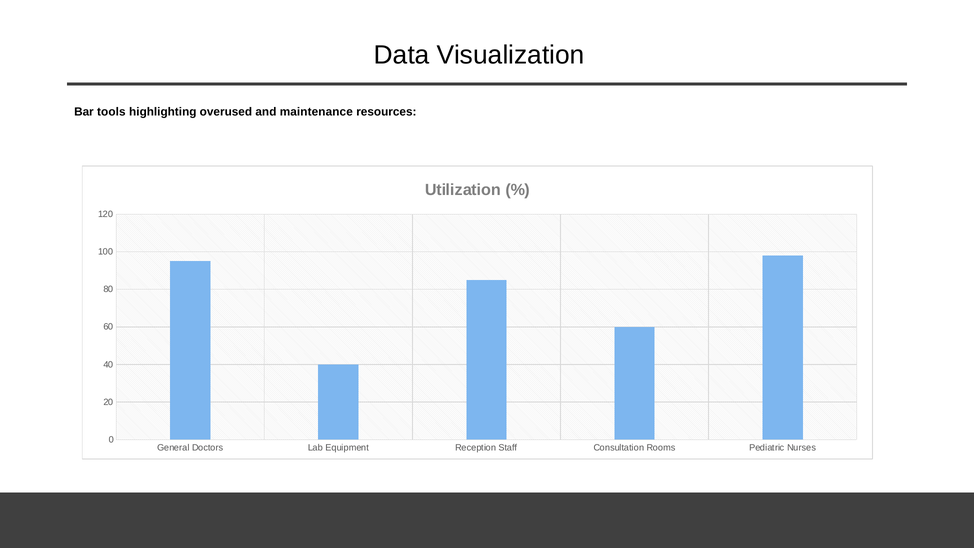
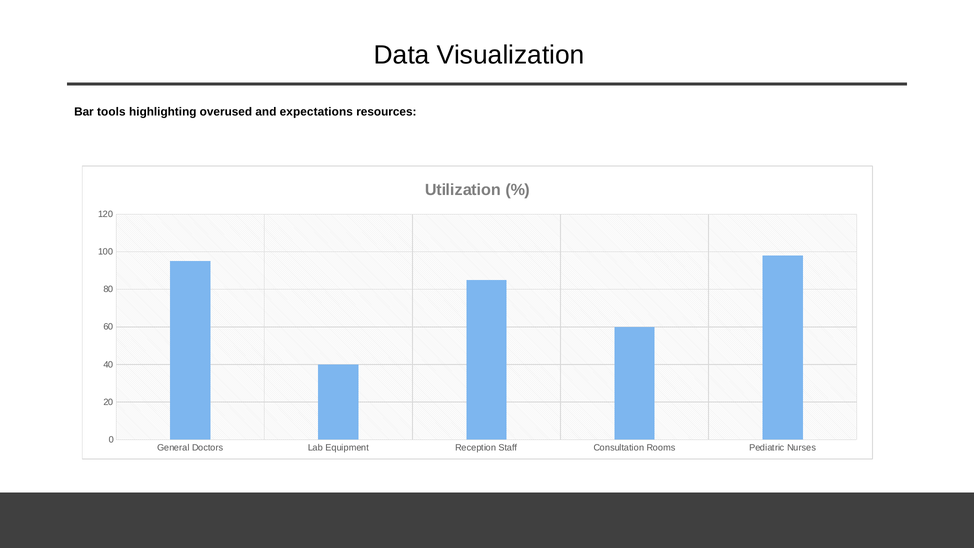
maintenance: maintenance -> expectations (316, 112)
